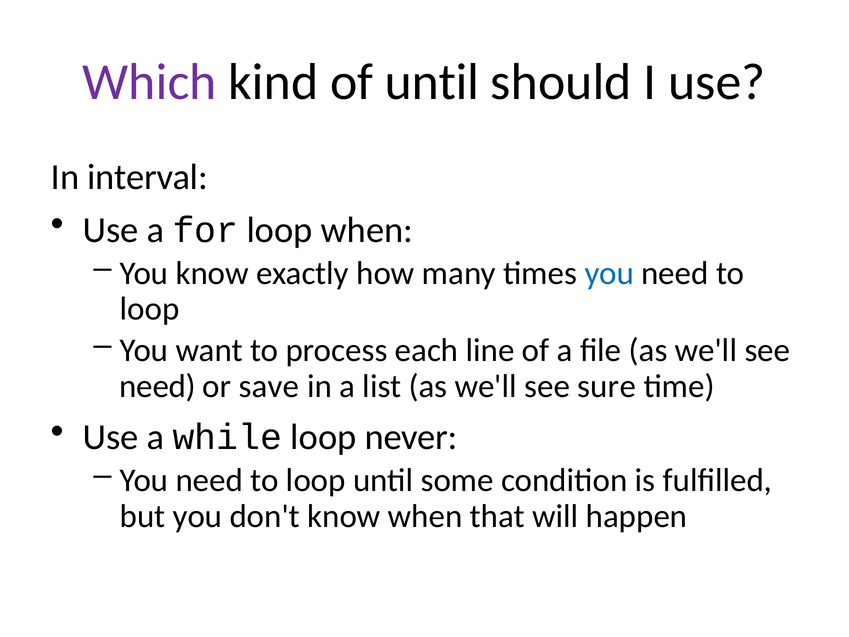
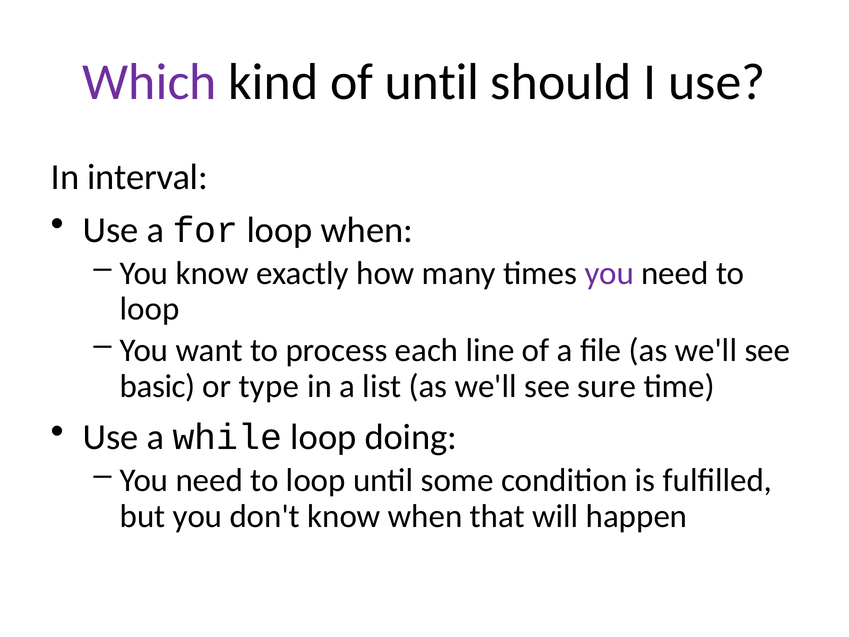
you colour: blue -> purple (609, 273)
need: need -> basic (158, 386)
save: save -> type (269, 386)
never: never -> doing (411, 437)
